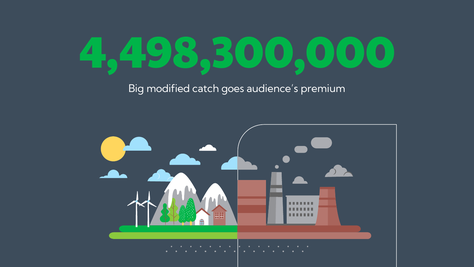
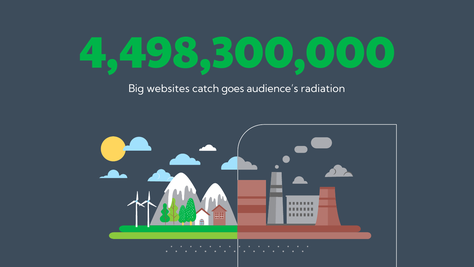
modified: modified -> websites (168, 89)
premium: premium -> radiation (323, 89)
